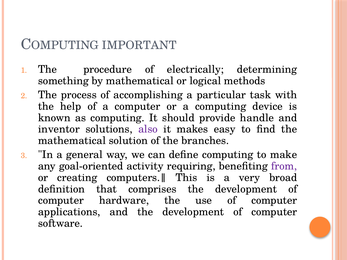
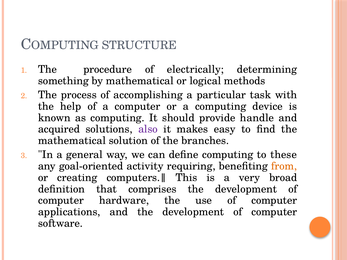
IMPORTANT: IMPORTANT -> STRUCTURE (139, 45)
inventor: inventor -> acquired (59, 129)
make: make -> these (284, 155)
from colour: purple -> orange (284, 166)
